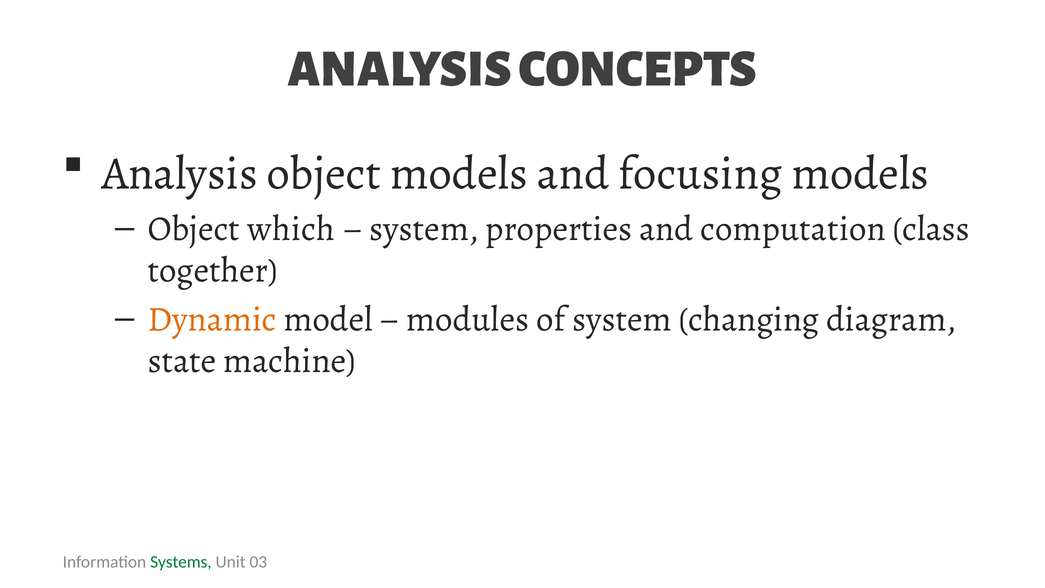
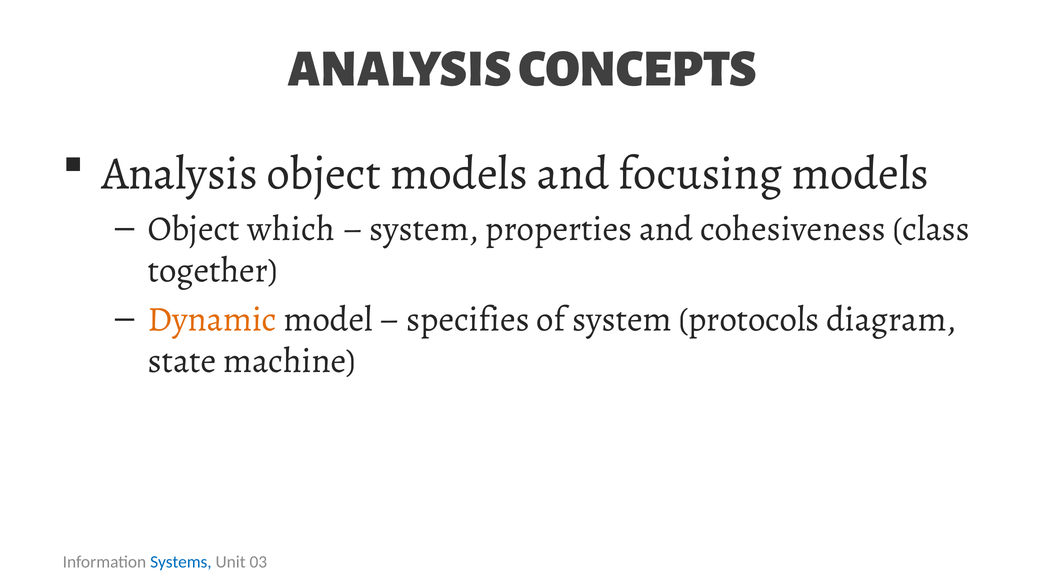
computation: computation -> cohesiveness (793, 228)
modules: modules -> specifies (468, 319)
changing: changing -> protocols (749, 319)
Systems colour: green -> blue (181, 562)
